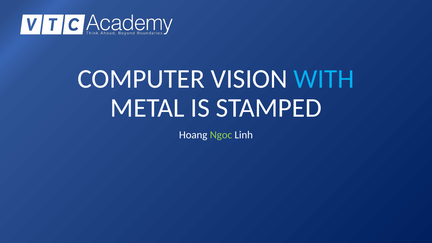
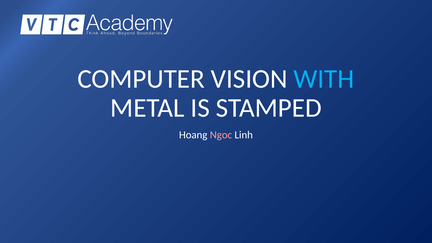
Ngoc colour: light green -> pink (221, 135)
